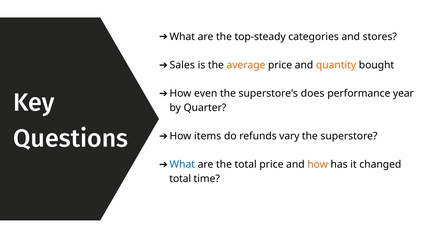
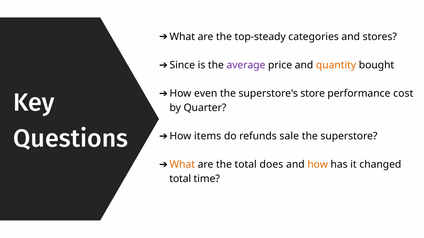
Sales: Sales -> Since (182, 65)
average colour: orange -> purple (246, 65)
does: does -> store (313, 94)
year: year -> cost (403, 94)
vary: vary -> sale (289, 136)
What colour: blue -> orange (182, 165)
total price: price -> does (271, 165)
